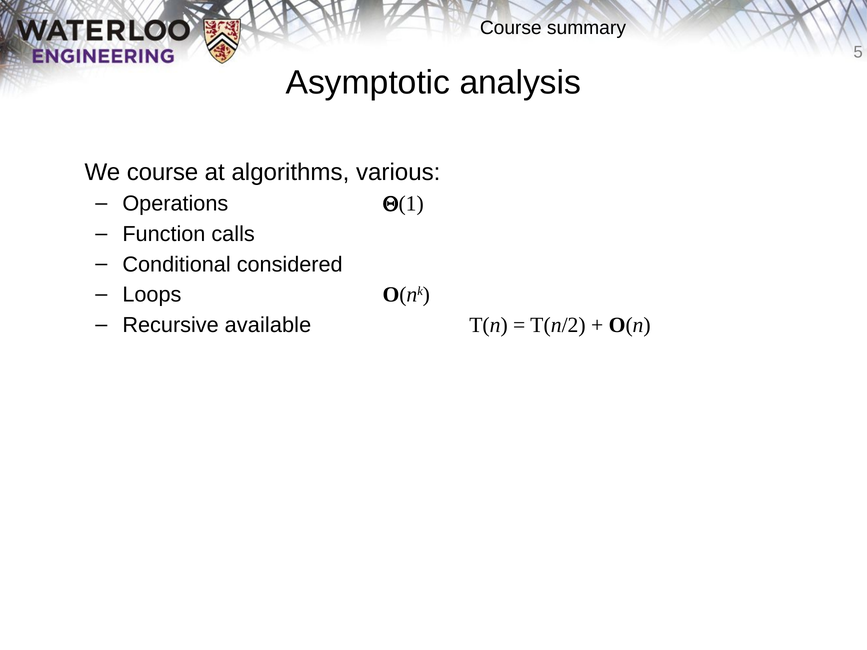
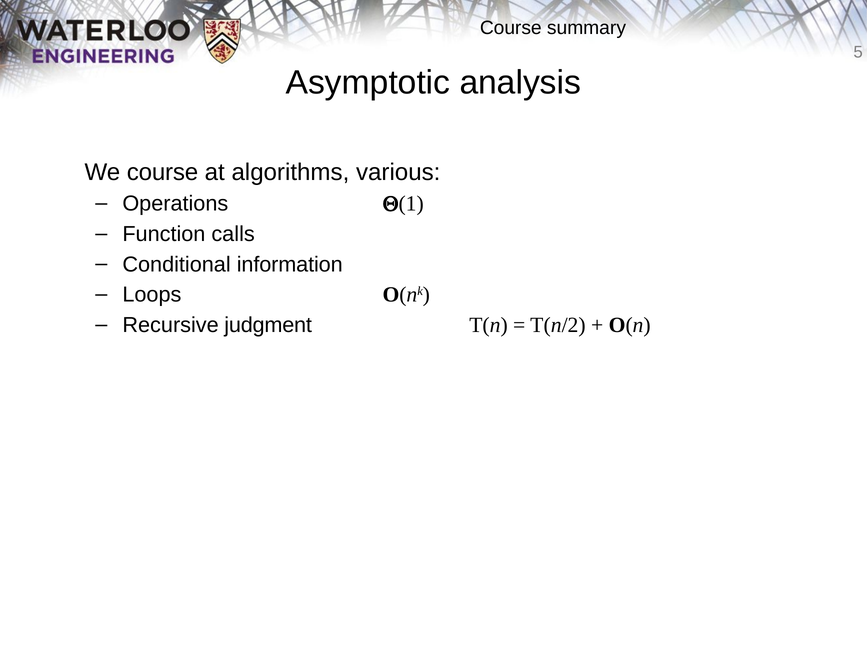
considered: considered -> information (290, 265)
available: available -> judgment (268, 325)
